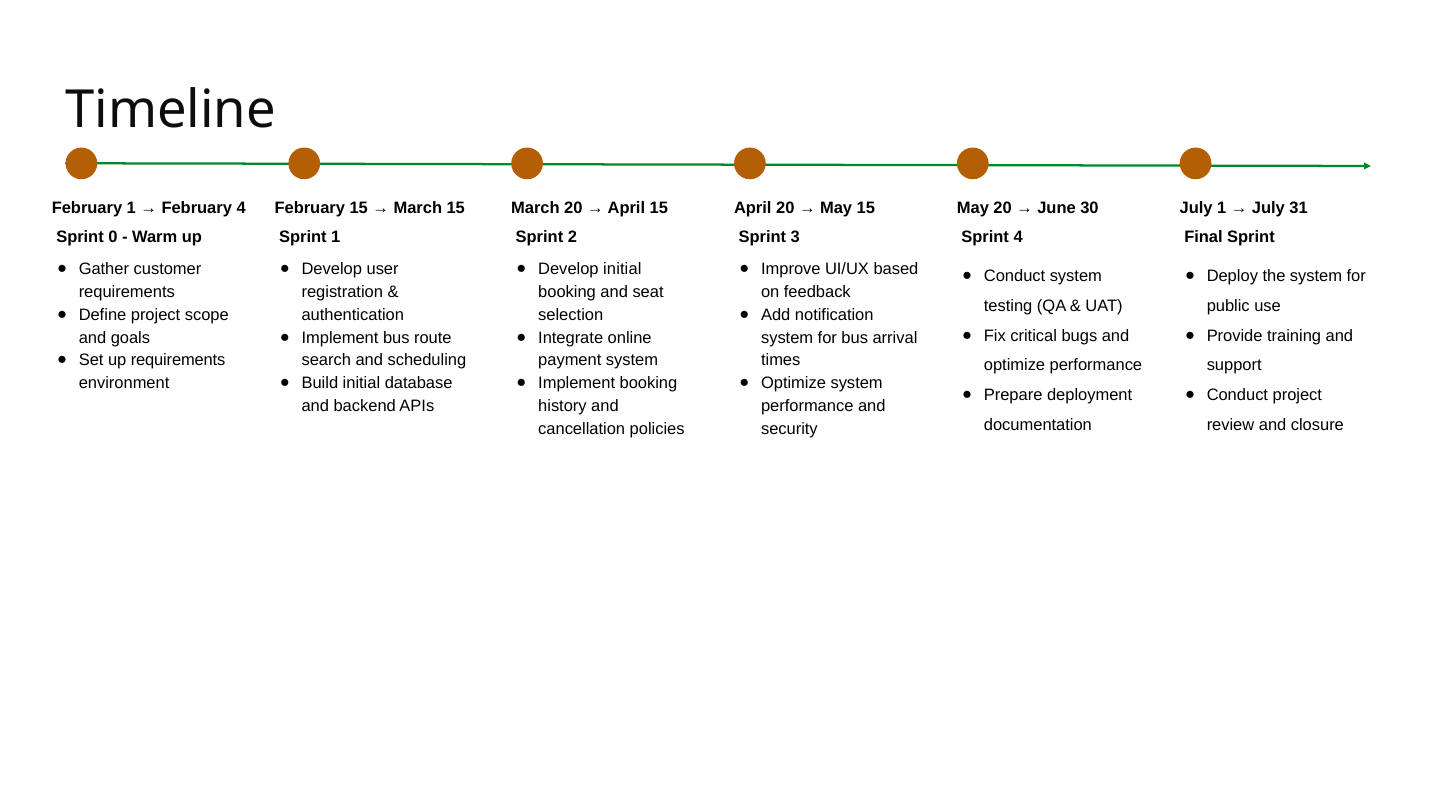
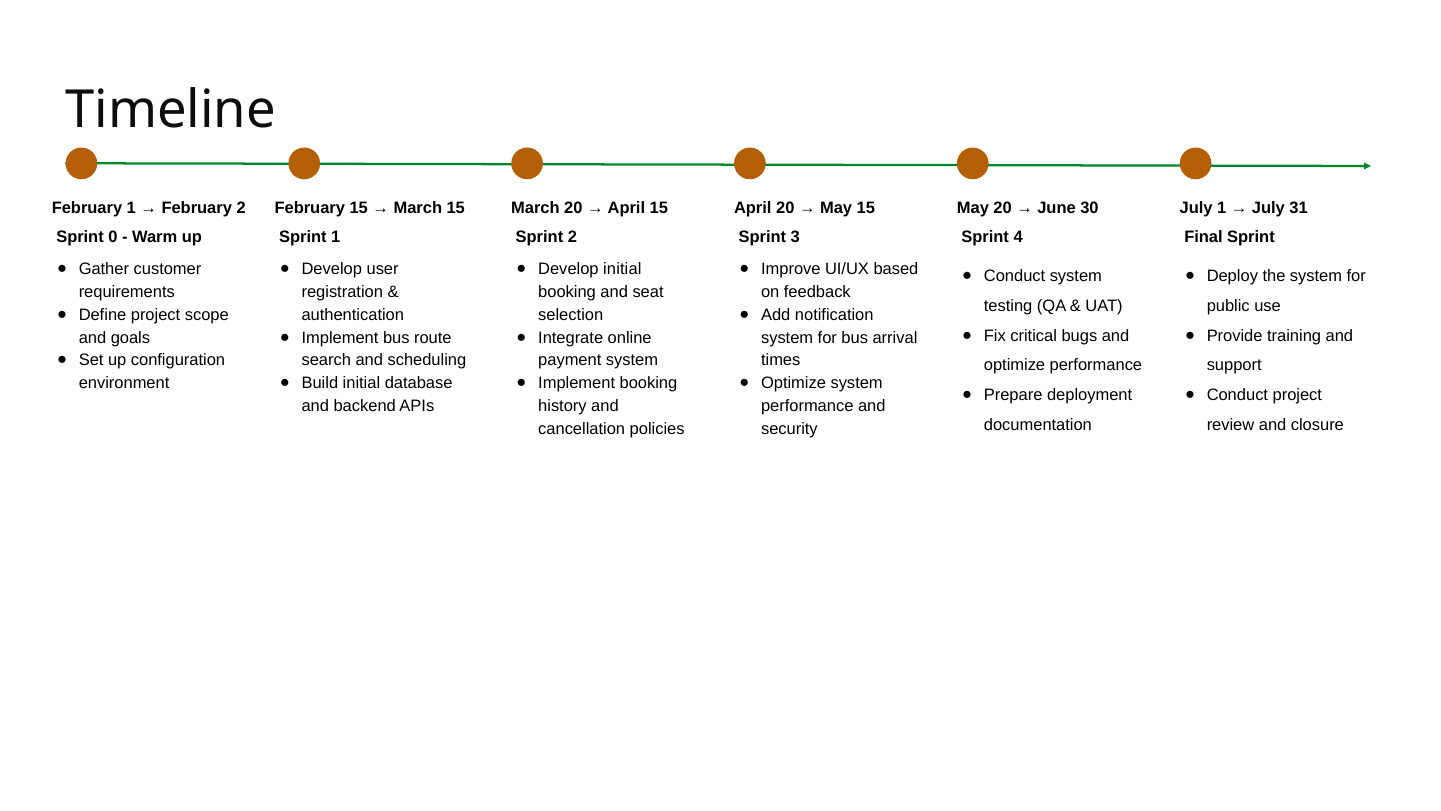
February 4: 4 -> 2 (241, 208)
up requirements: requirements -> configuration (178, 360)
